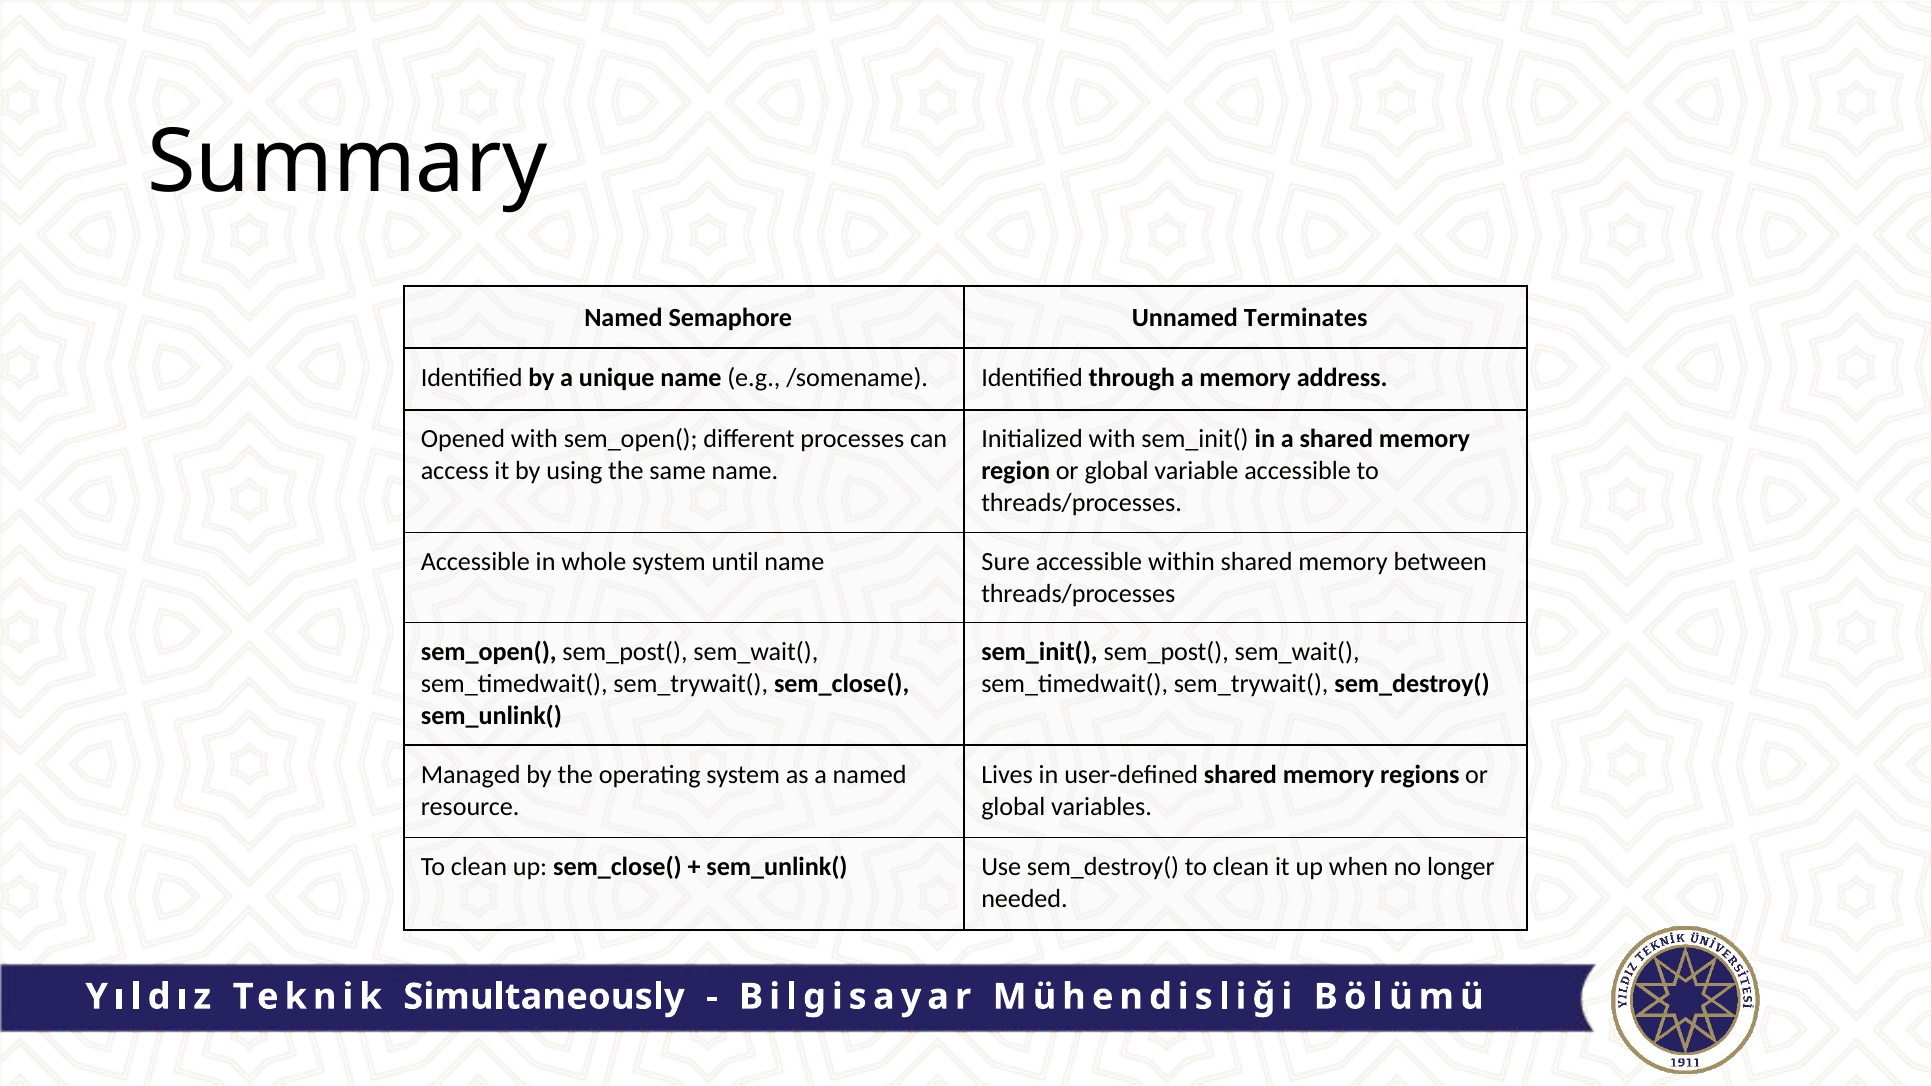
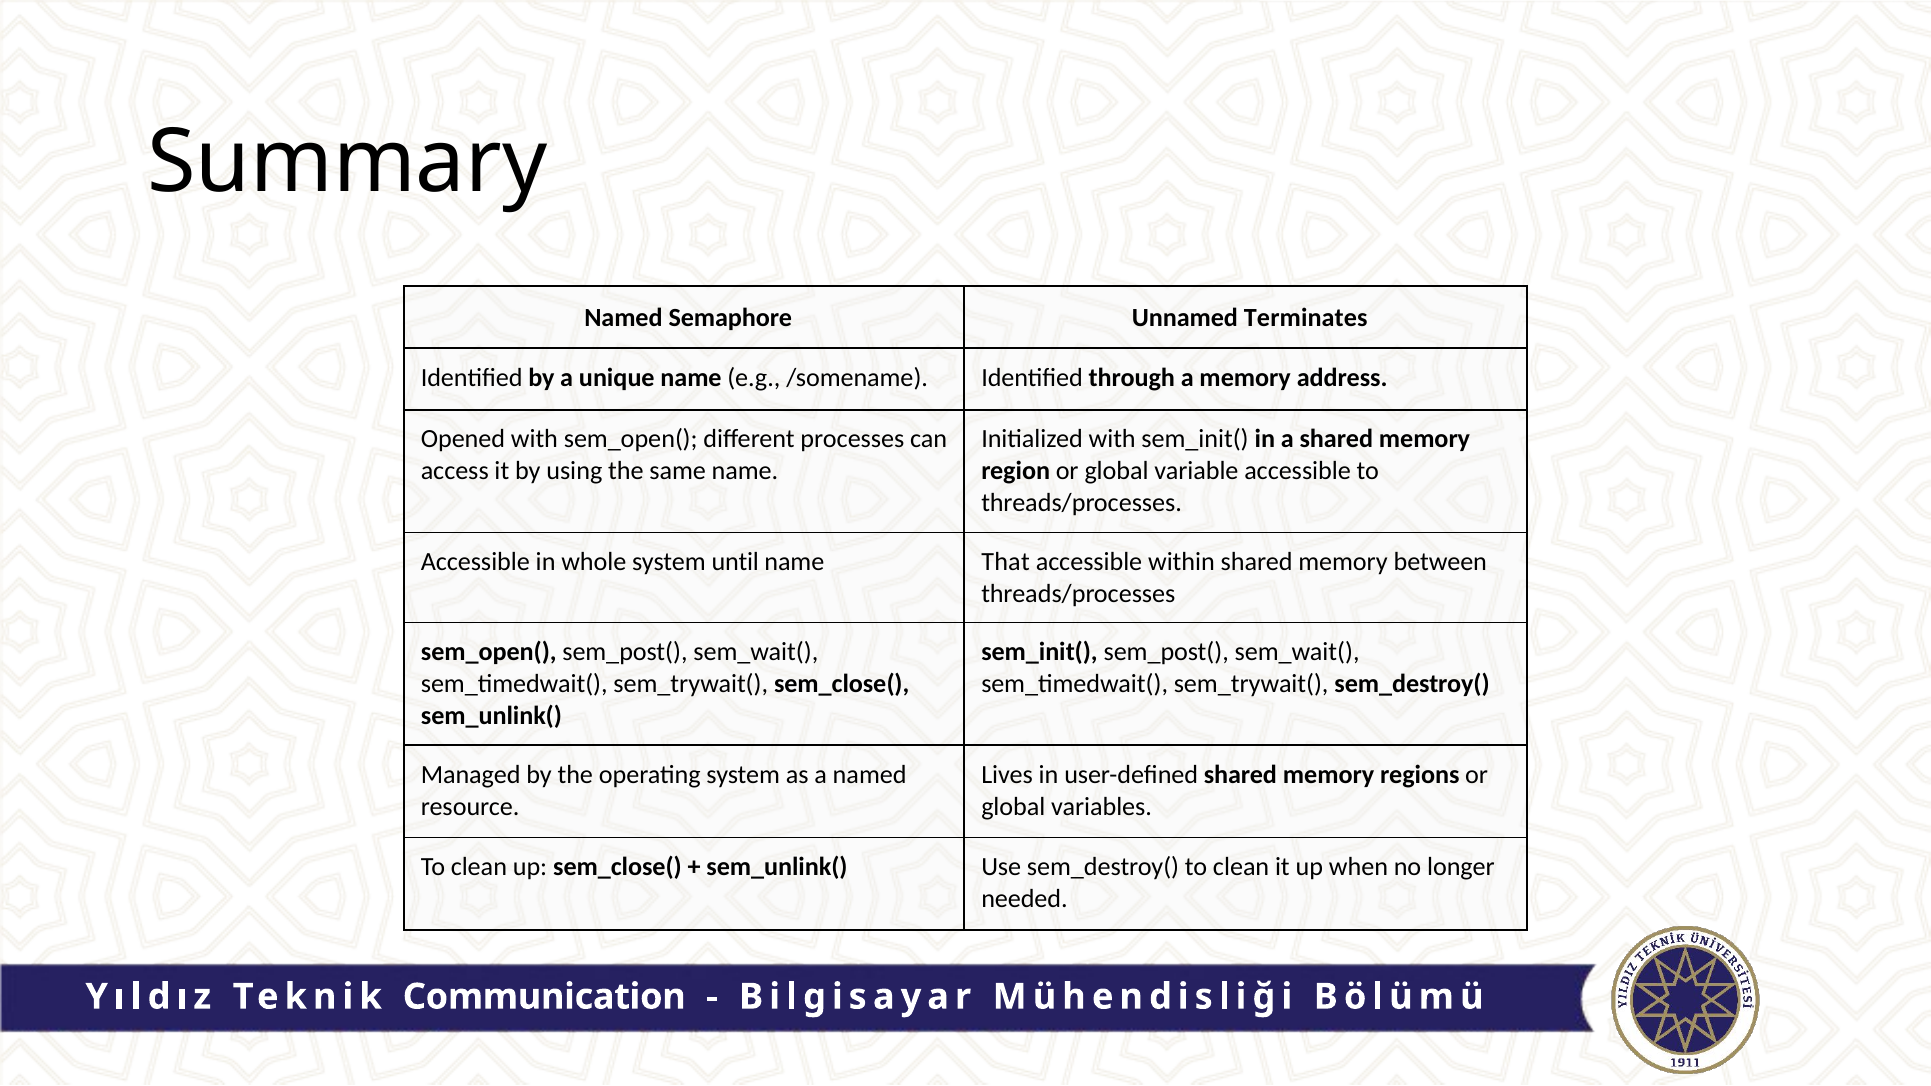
Sure: Sure -> That (1006, 562)
Simultaneously: Simultaneously -> Communication (544, 997)
